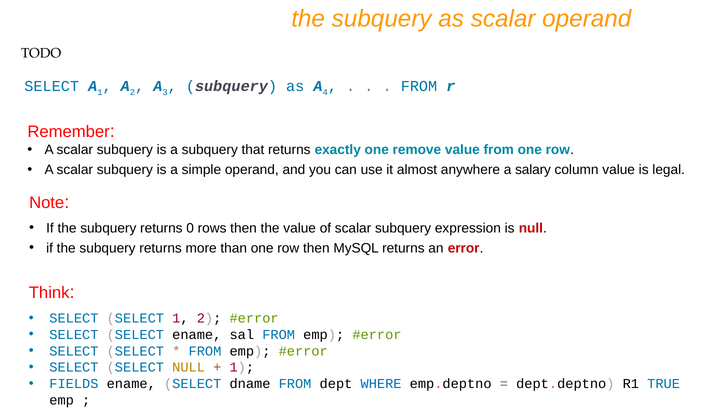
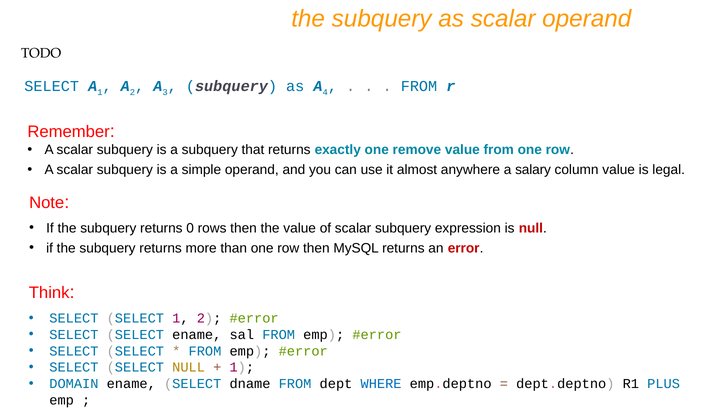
FIELDS: FIELDS -> DOMAIN (74, 384)
TRUE: TRUE -> PLUS (664, 384)
